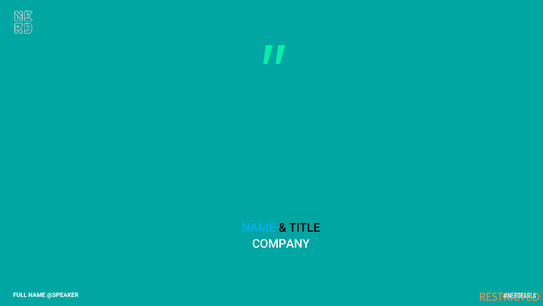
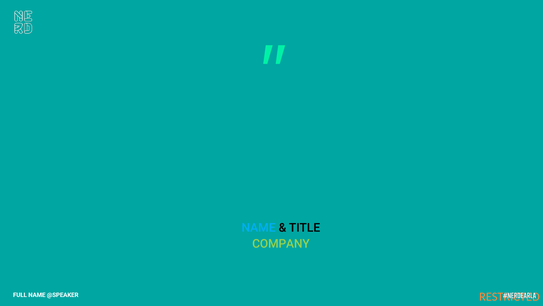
COMPANY colour: white -> light green (281, 243)
